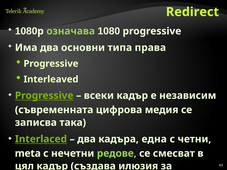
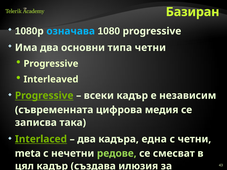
Redirect: Redirect -> Базиран (193, 12)
означава colour: light green -> light blue (71, 31)
типа права: права -> четни (150, 48)
